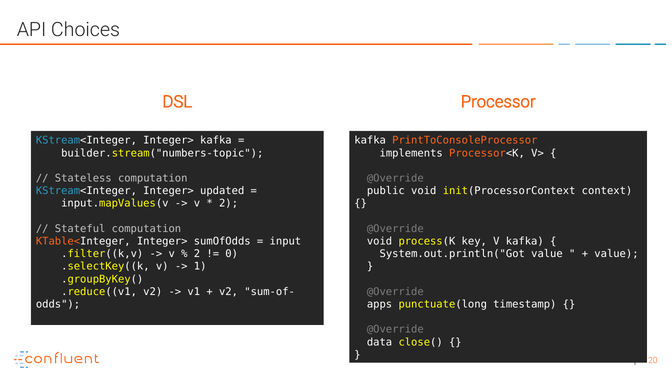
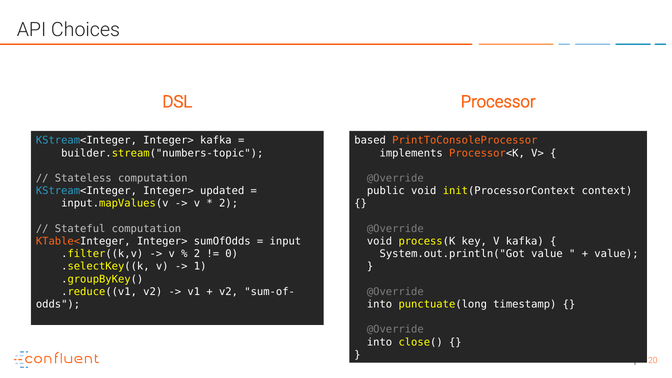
kafka: kafka -> based (370, 140)
apps: apps -> into (380, 304)
data: data -> into (380, 342)
